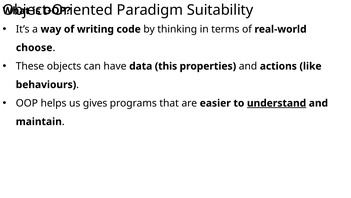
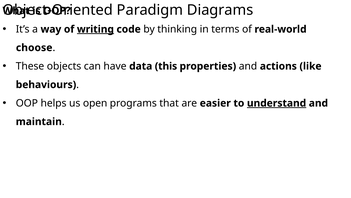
Suitability: Suitability -> Diagrams (220, 10)
writing underline: none -> present (95, 29)
gives: gives -> open (95, 103)
